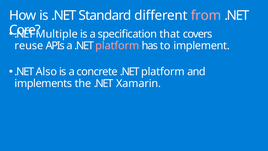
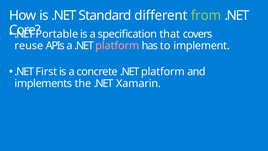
from colour: pink -> light green (206, 16)
Multiple: Multiple -> Portable (57, 34)
Also: Also -> First (46, 72)
